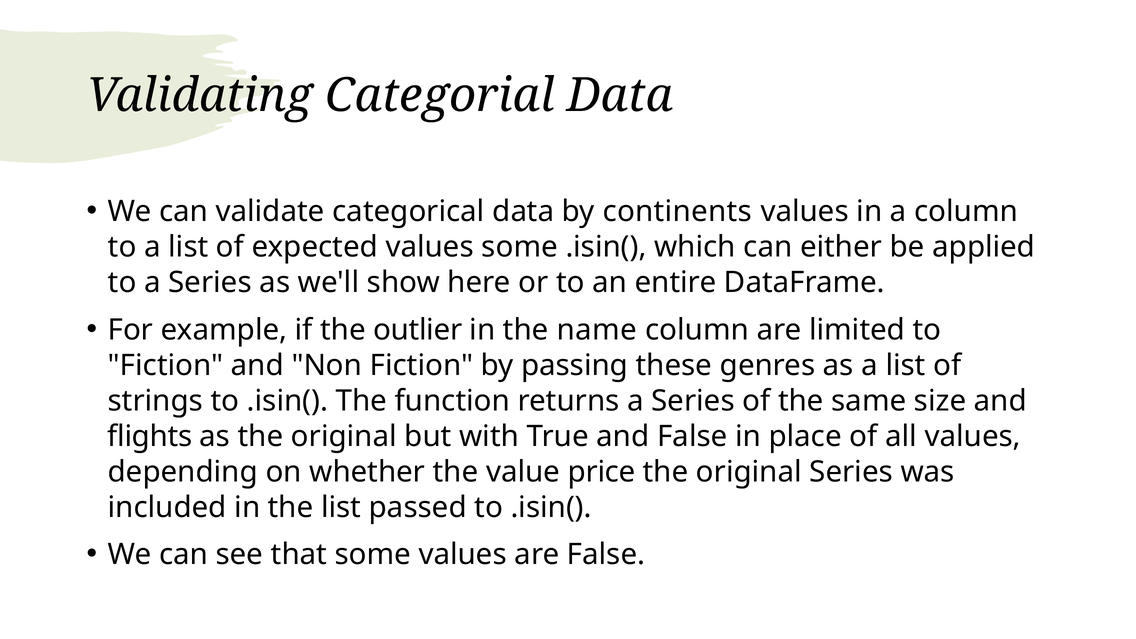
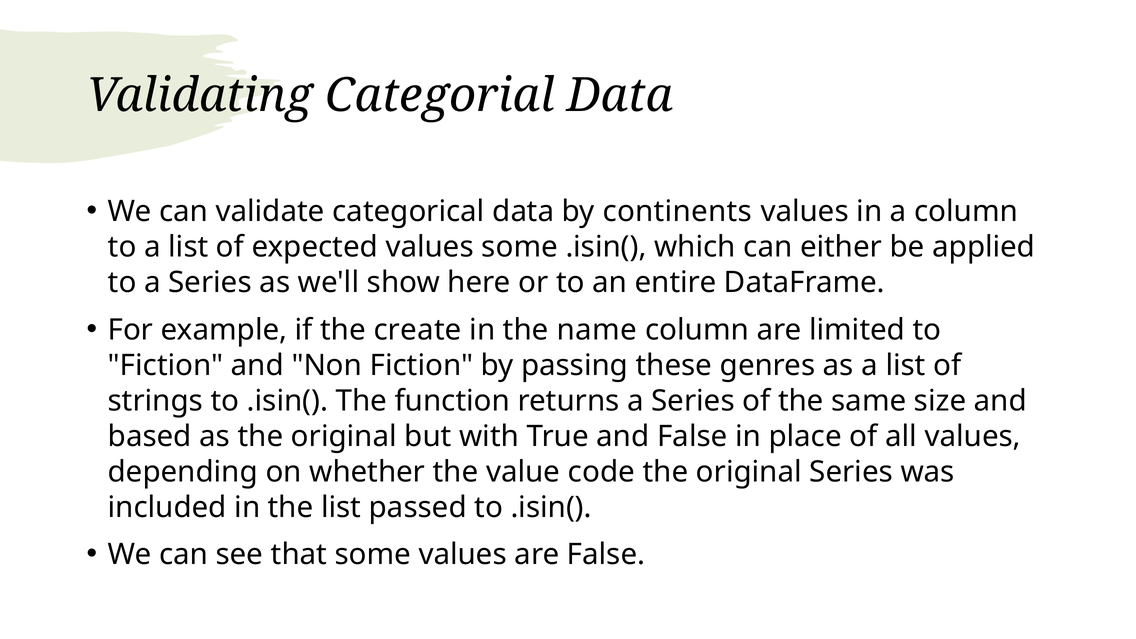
outlier: outlier -> create (418, 330)
flights: flights -> based (150, 436)
price: price -> code (601, 472)
